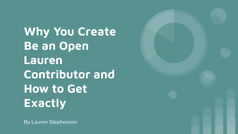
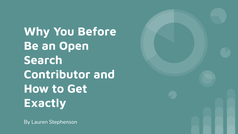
Create: Create -> Before (97, 32)
Lauren: Lauren -> Search (43, 60)
